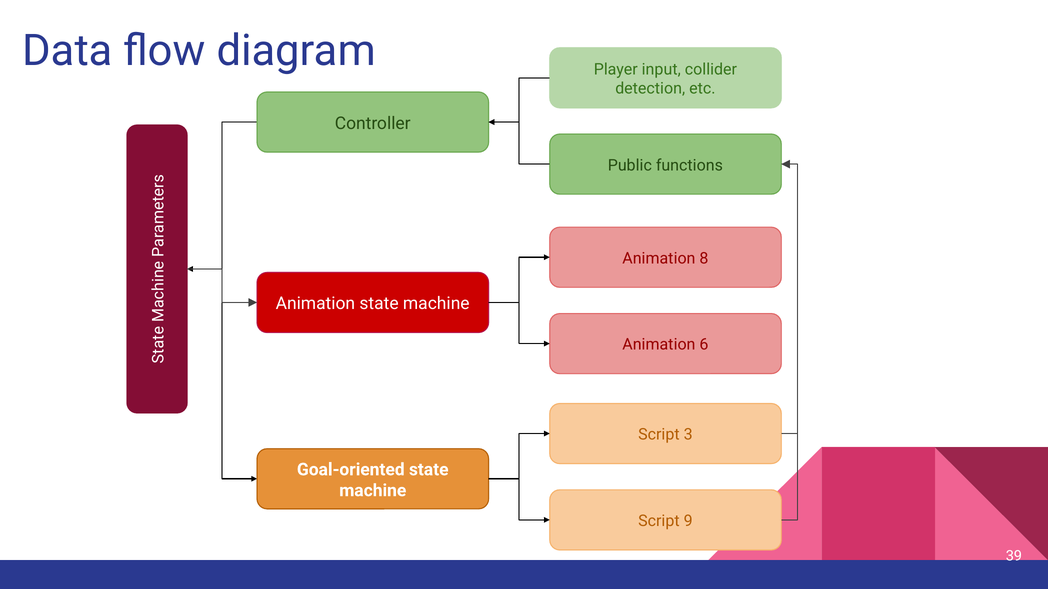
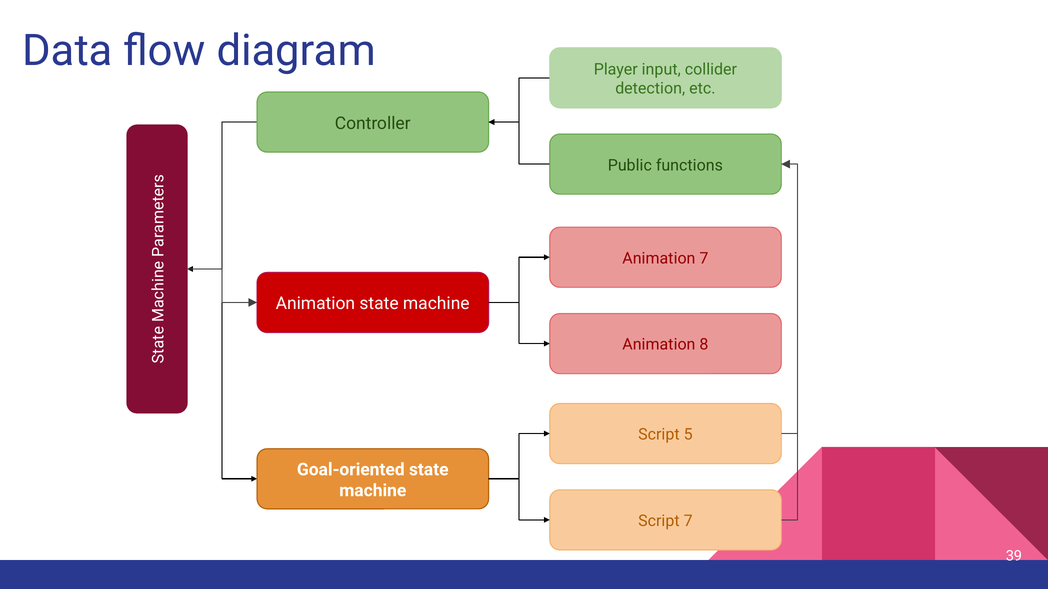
Animation 8: 8 -> 7 (704, 259)
6: 6 -> 8 (704, 345)
3: 3 -> 5 (688, 435)
Script 9: 9 -> 7 (688, 521)
